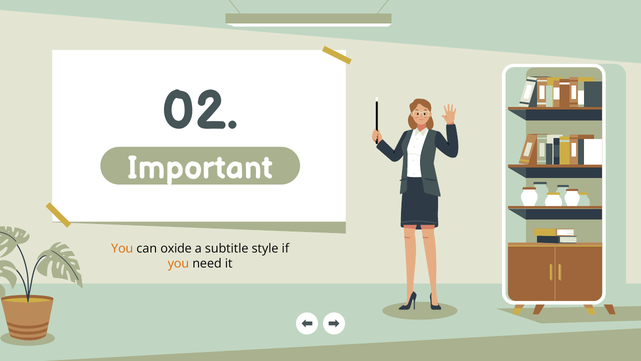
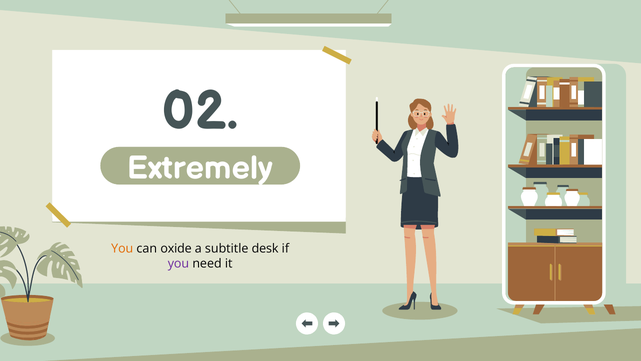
Important: Important -> Extremely (200, 168)
style: style -> desk (265, 248)
you colour: orange -> purple (178, 263)
